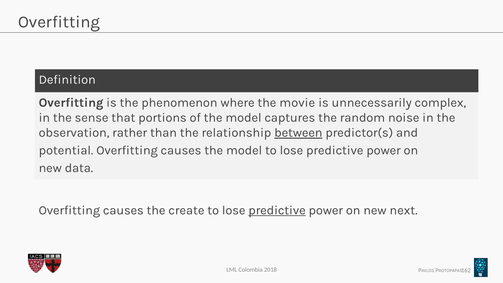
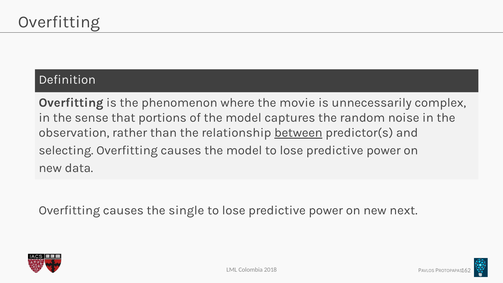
potential: potential -> selecting (66, 150)
create: create -> single (186, 210)
predictive underline: present -> none (277, 210)
